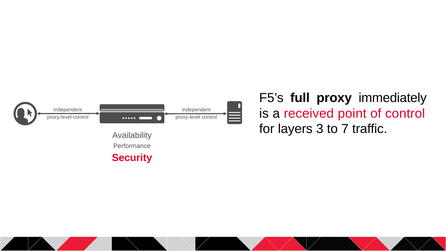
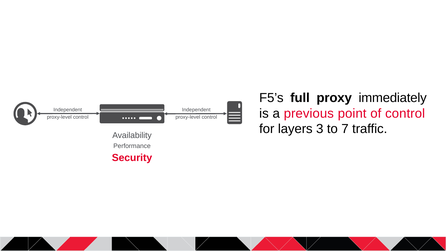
received: received -> previous (309, 113)
